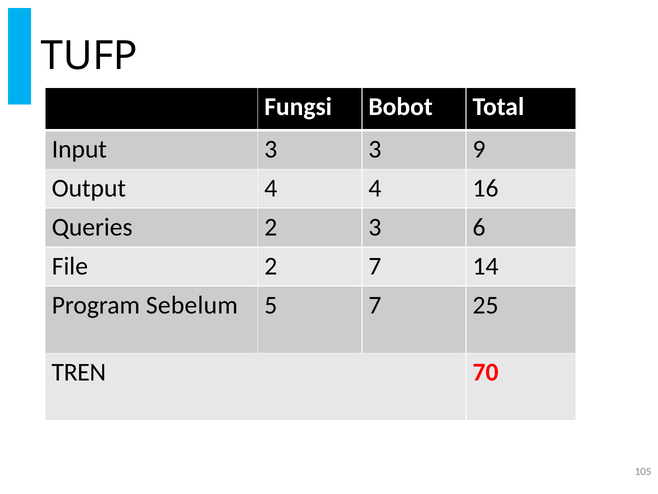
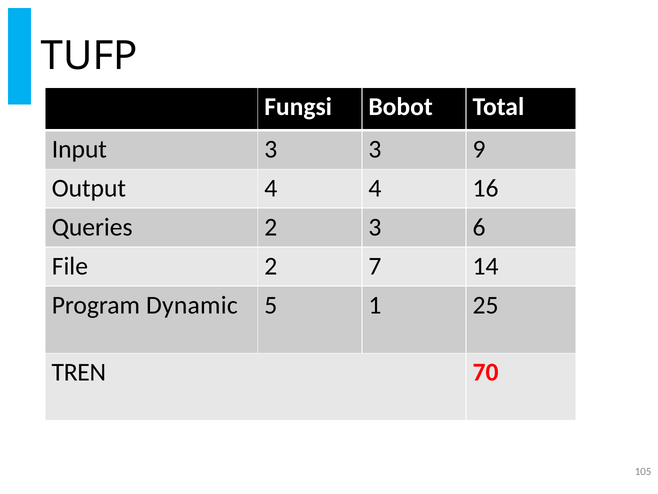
Sebelum: Sebelum -> Dynamic (192, 305)
5 7: 7 -> 1 (375, 305)
